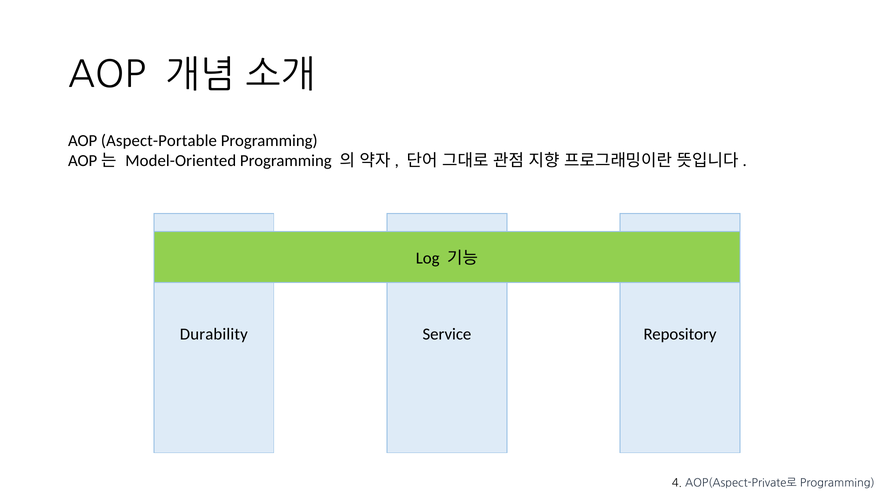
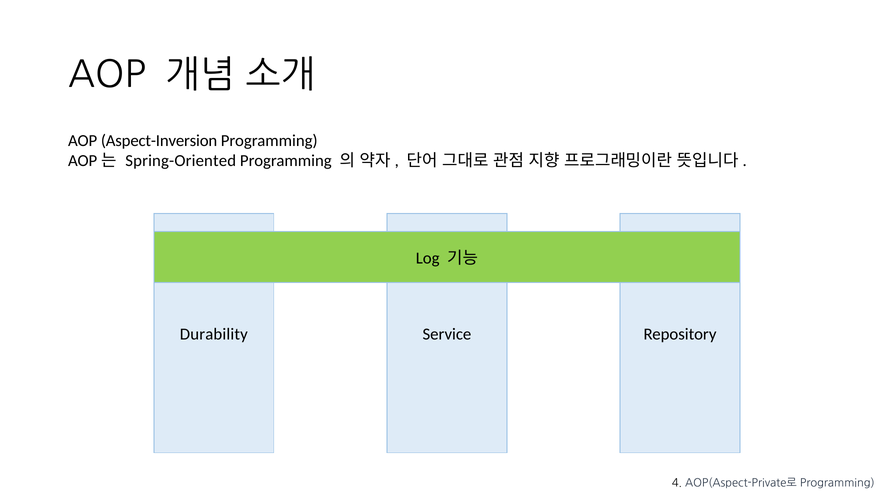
Aspect-Portable: Aspect-Portable -> Aspect-Inversion (159, 141)
Model-Oriented: Model-Oriented -> Spring-Oriented (181, 161)
